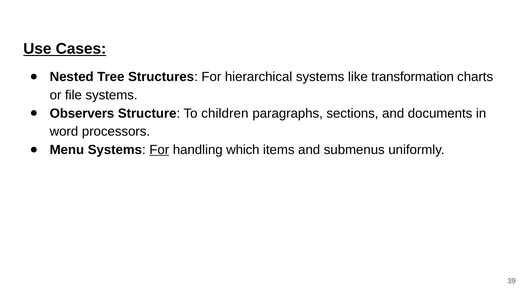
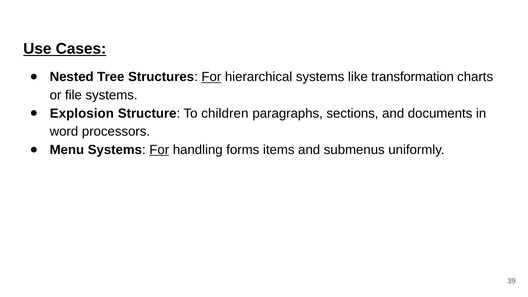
For underline: none -> present (211, 77)
Observers: Observers -> Explosion (82, 113)
which: which -> forms (243, 150)
